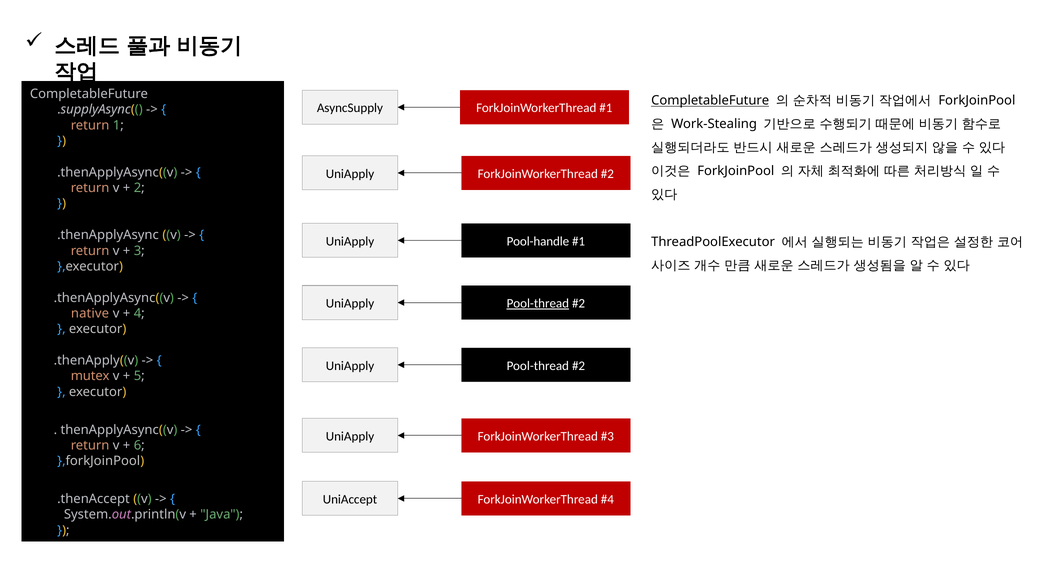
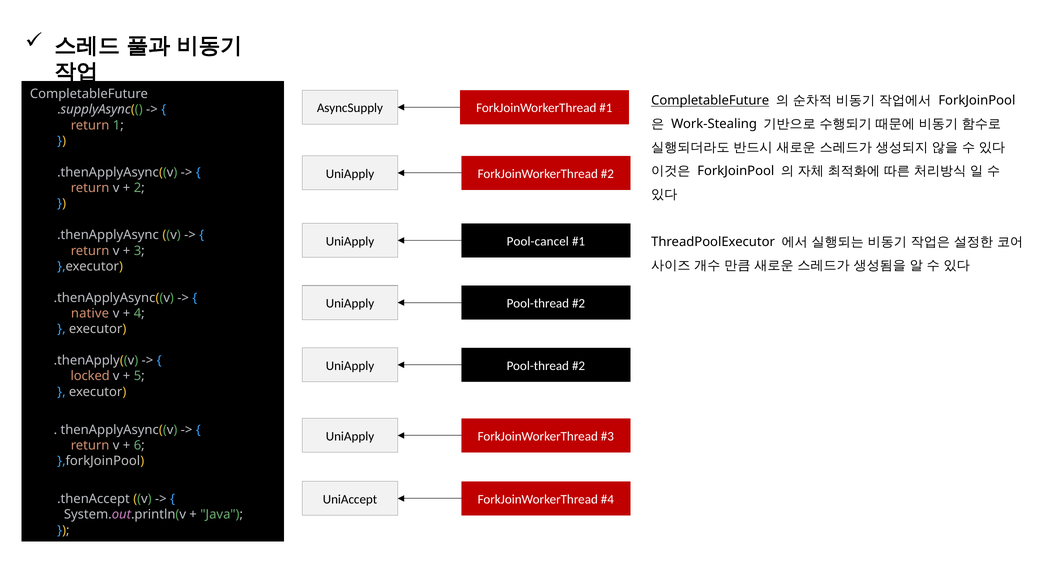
Pool-handle: Pool-handle -> Pool-cancel (538, 242)
Pool-thread underline: present -> none (538, 304)
mutex: mutex -> locked (90, 376)
